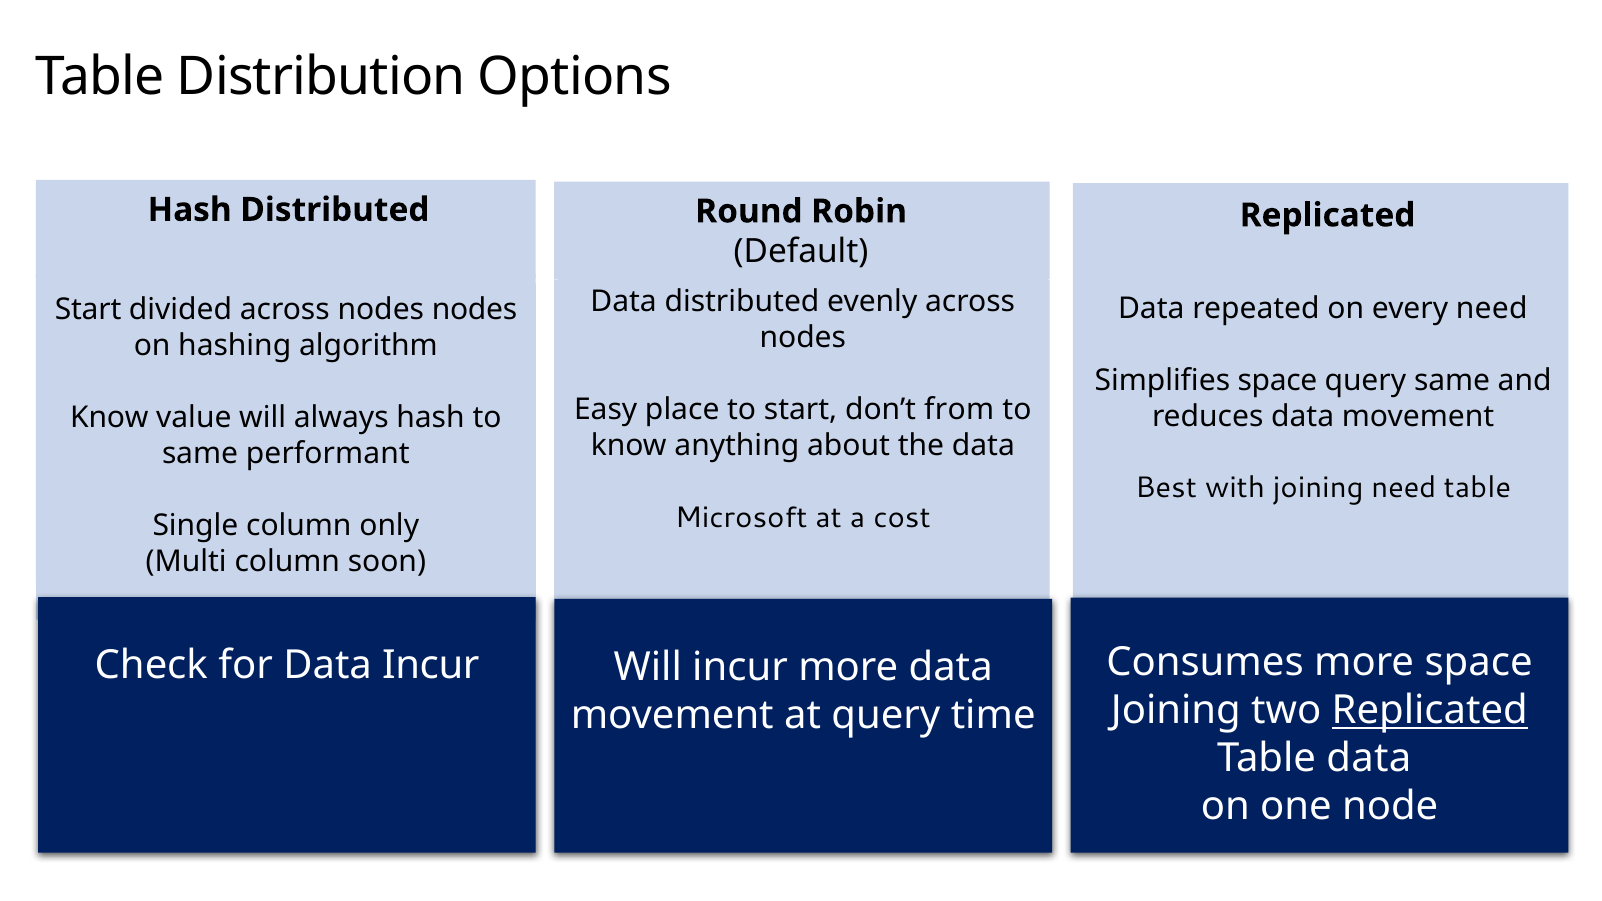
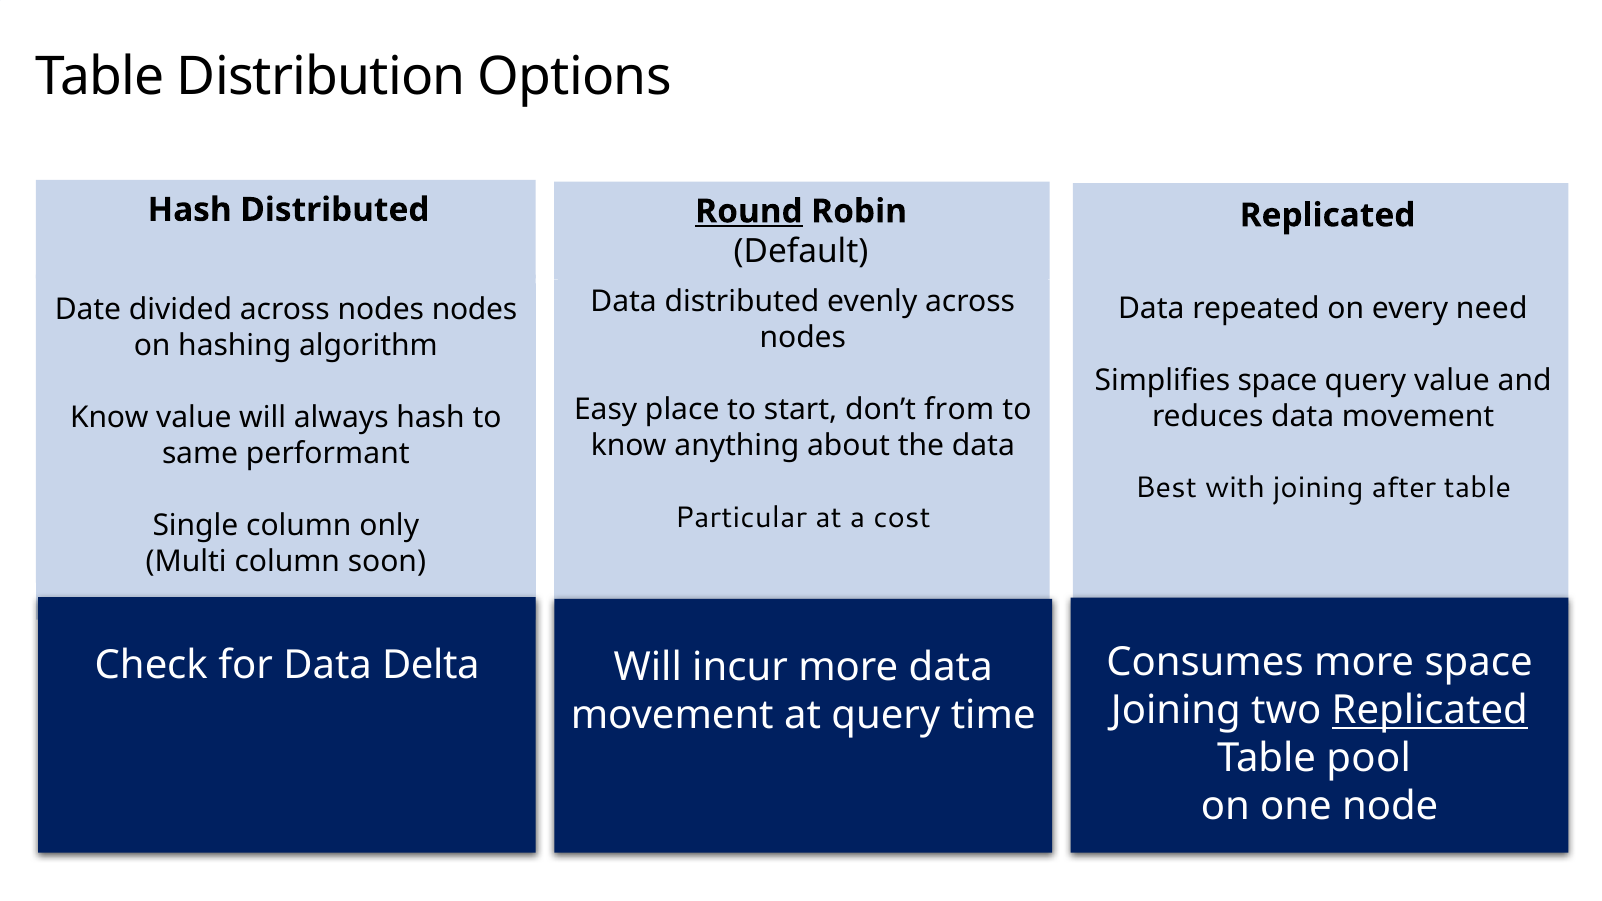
Round underline: none -> present (749, 211)
Start: Start -> Date (88, 310)
query same: same -> value (1452, 380)
joining need: need -> after (1404, 488)
Microsoft: Microsoft -> Particular (741, 518)
Data Incur: Incur -> Delta (431, 666)
Table data: data -> pool (1369, 759)
